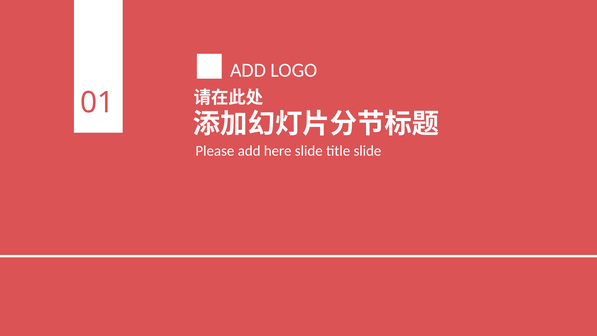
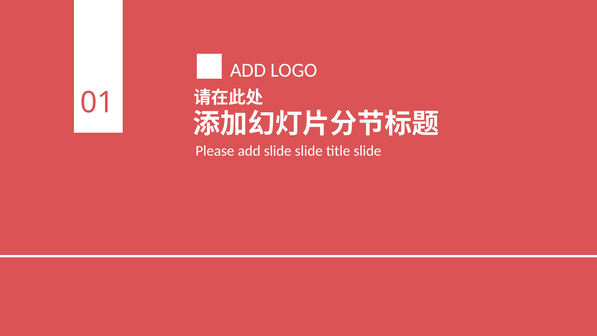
add here: here -> slide (278, 151)
